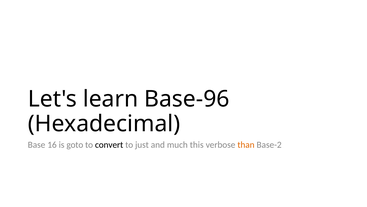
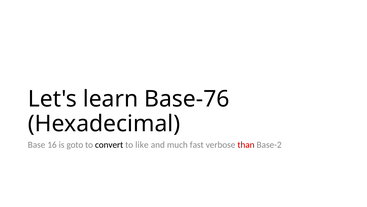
Base-96: Base-96 -> Base-76 (187, 99)
just: just -> like (142, 144)
this: this -> fast (197, 144)
than colour: orange -> red (246, 144)
